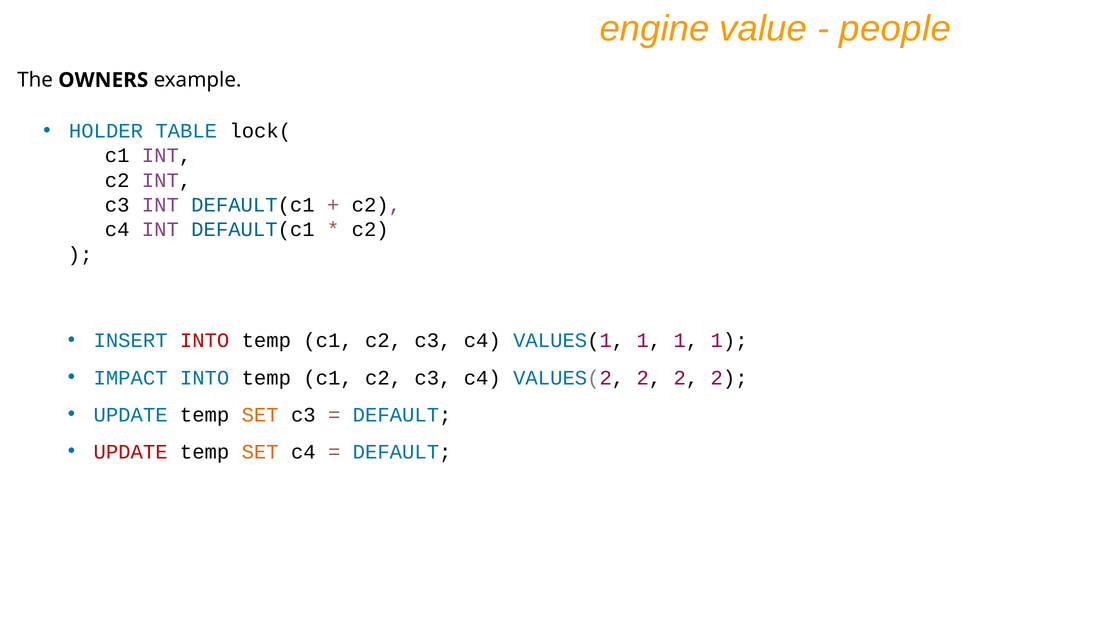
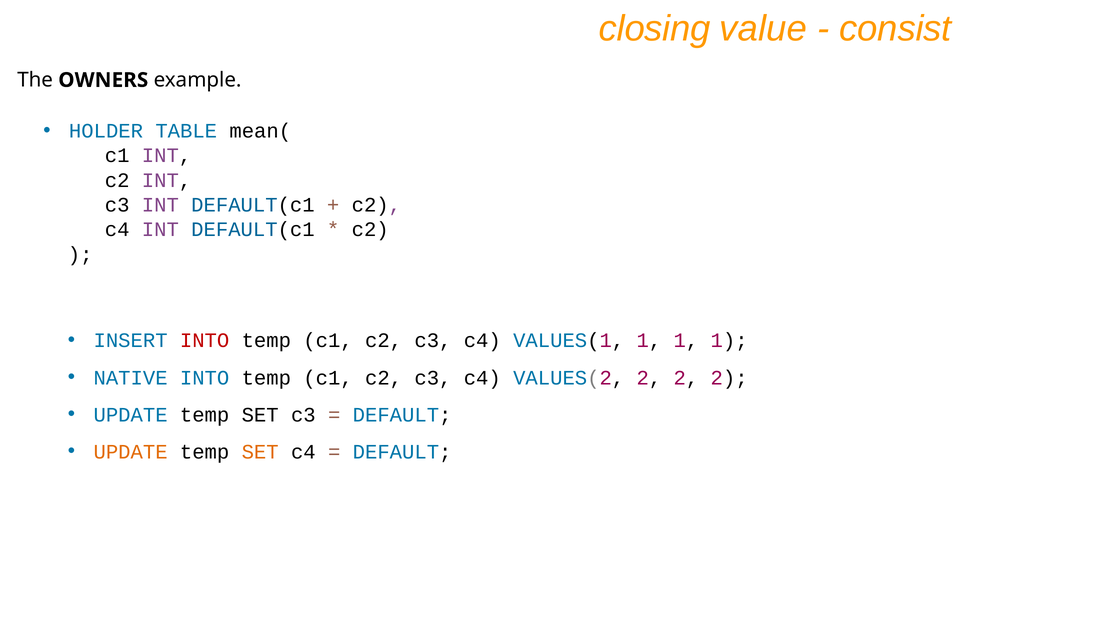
engine: engine -> closing (655, 29)
people: people -> consist (895, 29)
lock(: lock( -> mean( (260, 131)
IMPACT: IMPACT -> NATIVE (131, 378)
SET colour: orange -> black (260, 415)
UPDATE colour: red -> orange (131, 452)
